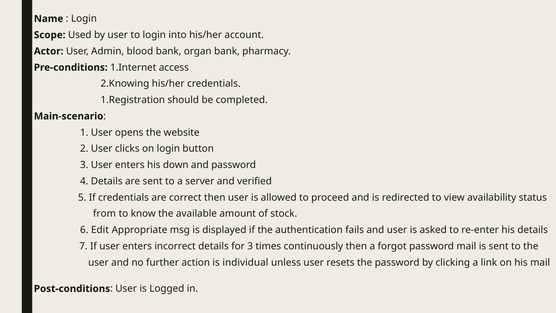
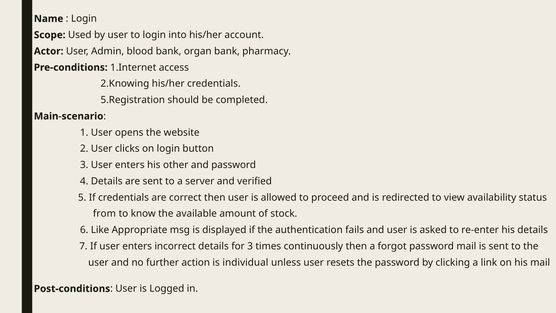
1.Registration: 1.Registration -> 5.Registration (133, 100)
down: down -> other (176, 165)
Edit: Edit -> Like (100, 230)
